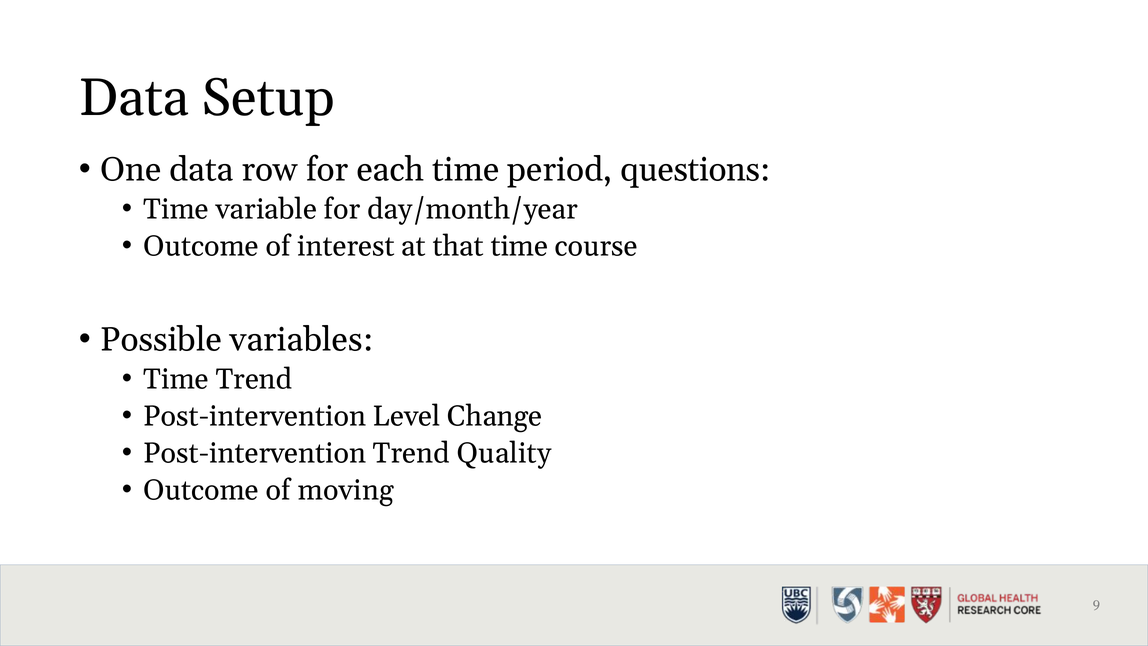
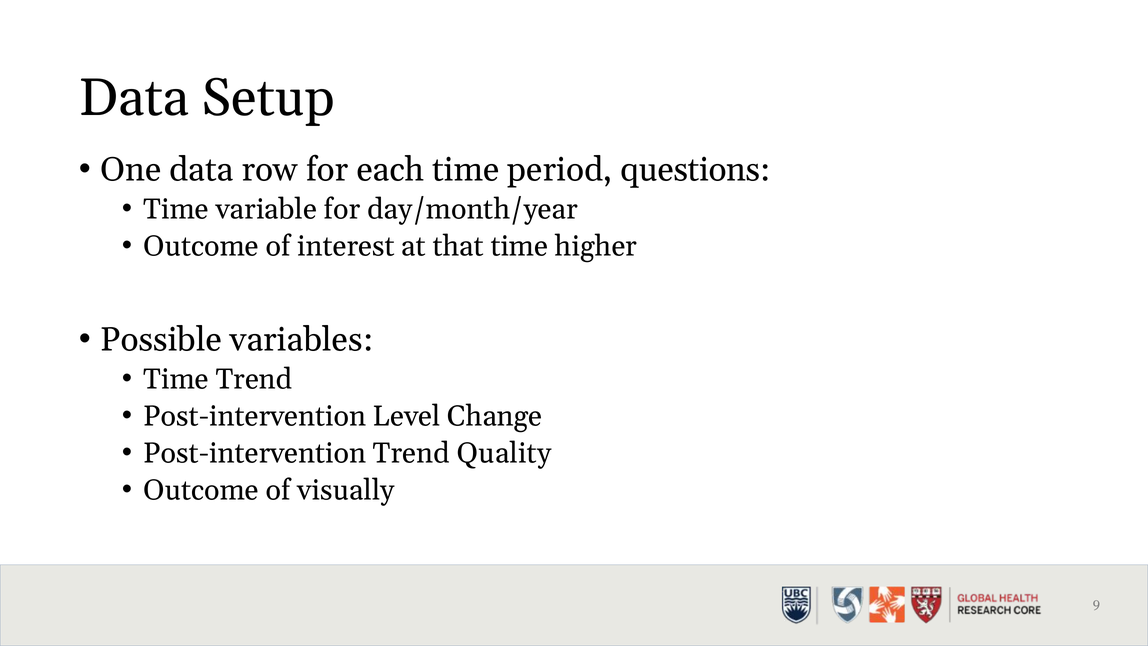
course: course -> higher (596, 246)
moving: moving -> visually (346, 490)
